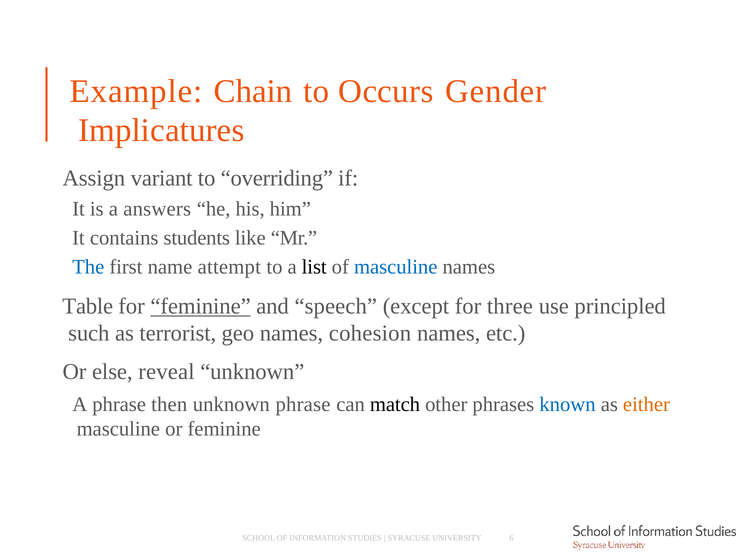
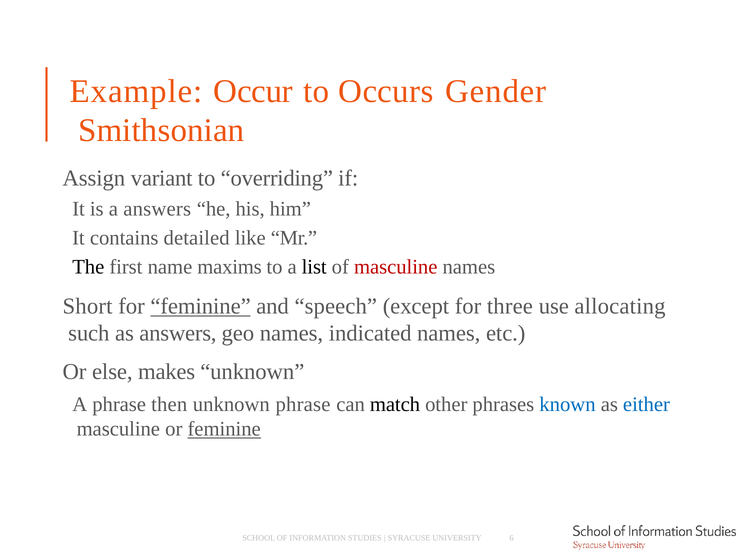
Chain: Chain -> Occur (253, 91)
Implicatures: Implicatures -> Smithsonian (161, 130)
students: students -> detailed (197, 238)
The colour: blue -> black (88, 267)
attempt: attempt -> maxims (230, 267)
masculine colour: blue -> red (396, 267)
Table: Table -> Short (88, 306)
principled: principled -> allocating (620, 306)
as terrorist: terrorist -> answers (178, 333)
cohesion: cohesion -> indicated (370, 333)
reveal: reveal -> makes (167, 372)
either colour: orange -> blue (646, 404)
feminine underline: none -> present (224, 429)
